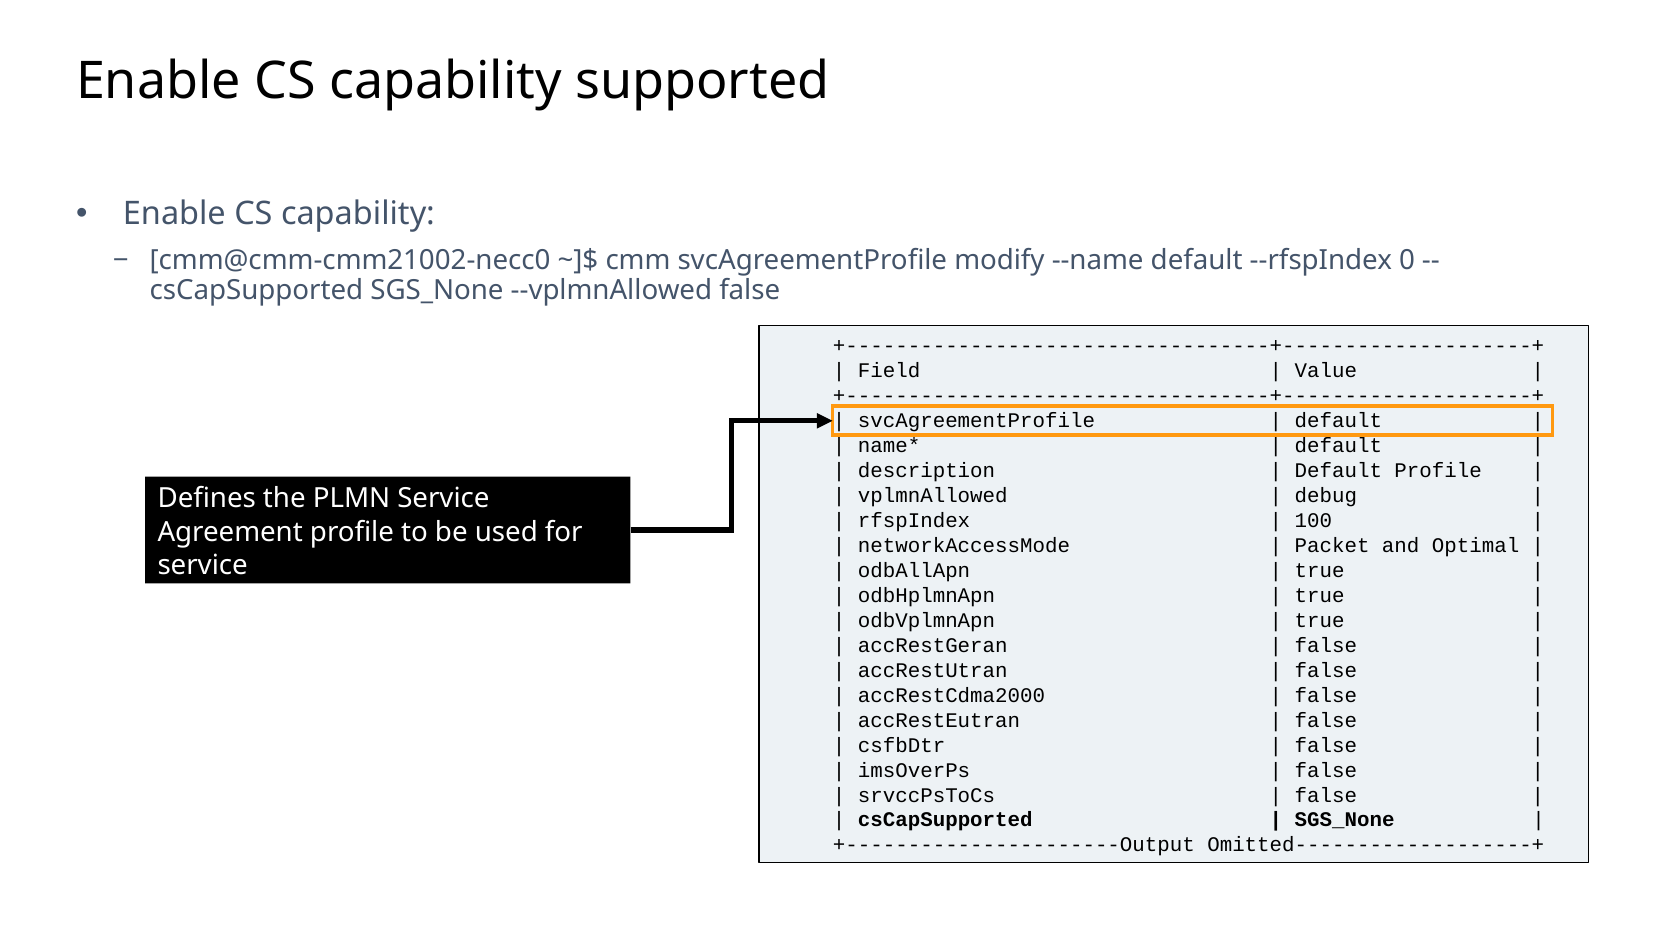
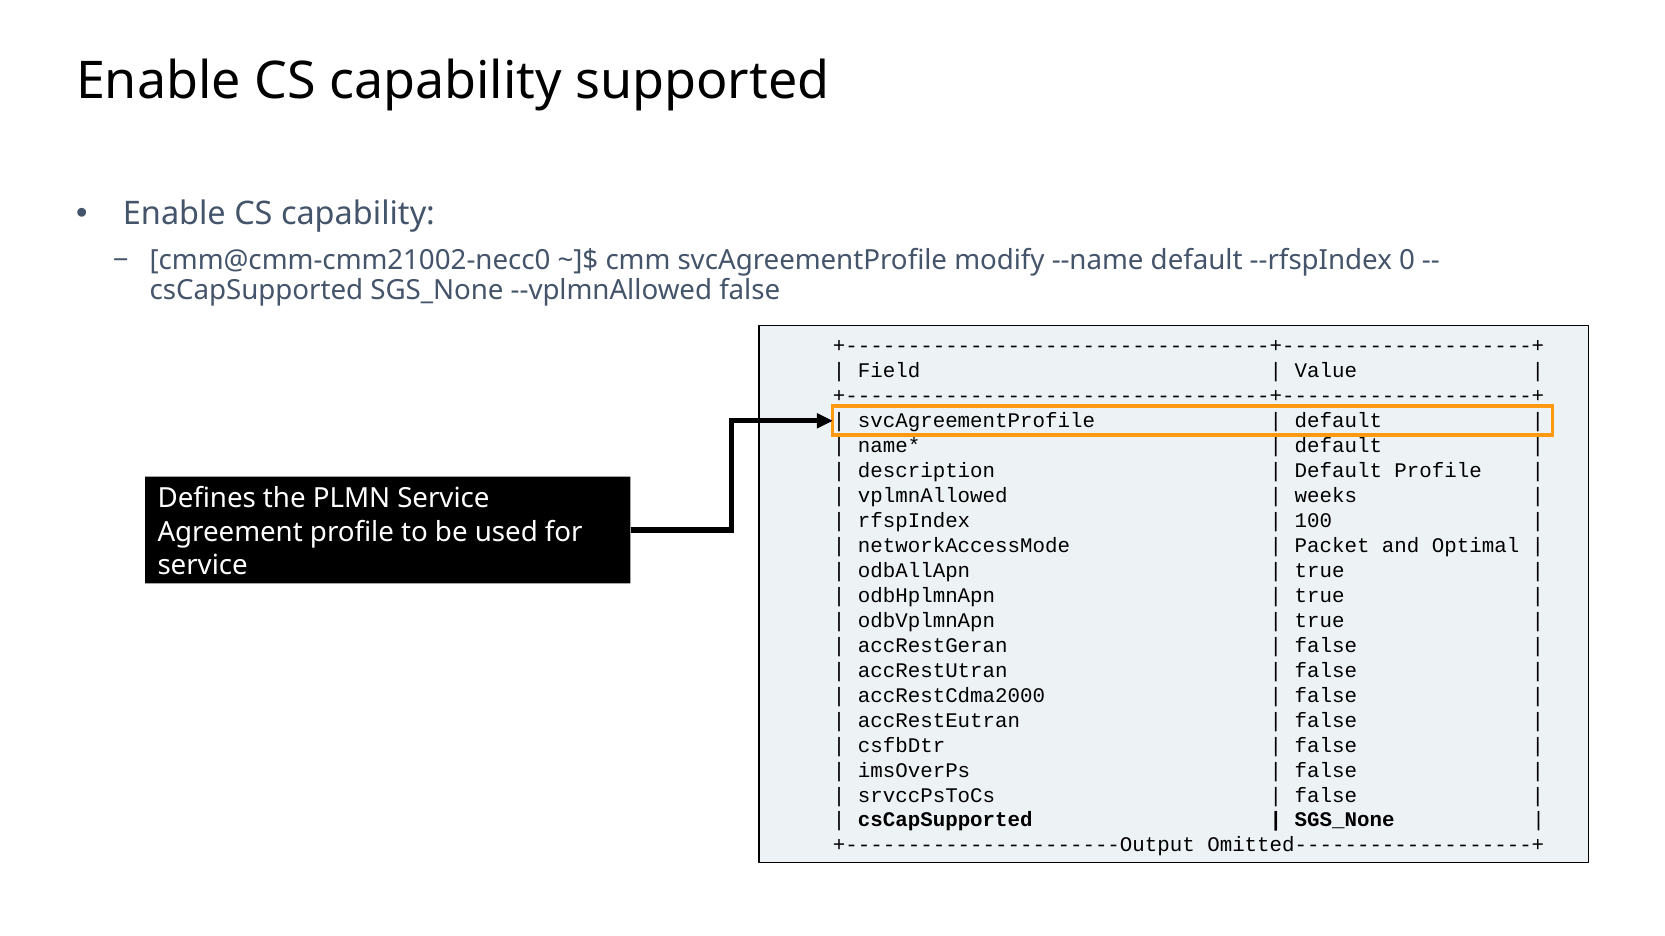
debug: debug -> weeks (1326, 496)
